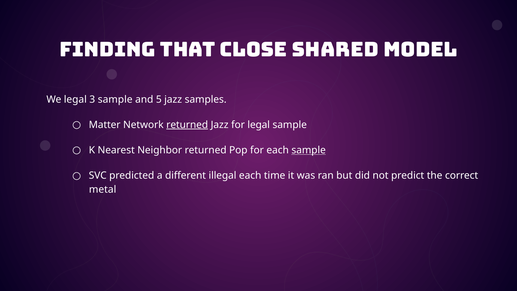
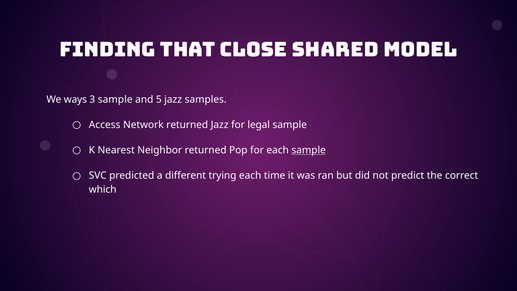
We legal: legal -> ways (75, 99)
Matter: Matter -> Access (105, 125)
returned underline: present -> none (187, 125)
illegal: illegal -> trying (222, 175)
metal: metal -> which (103, 189)
